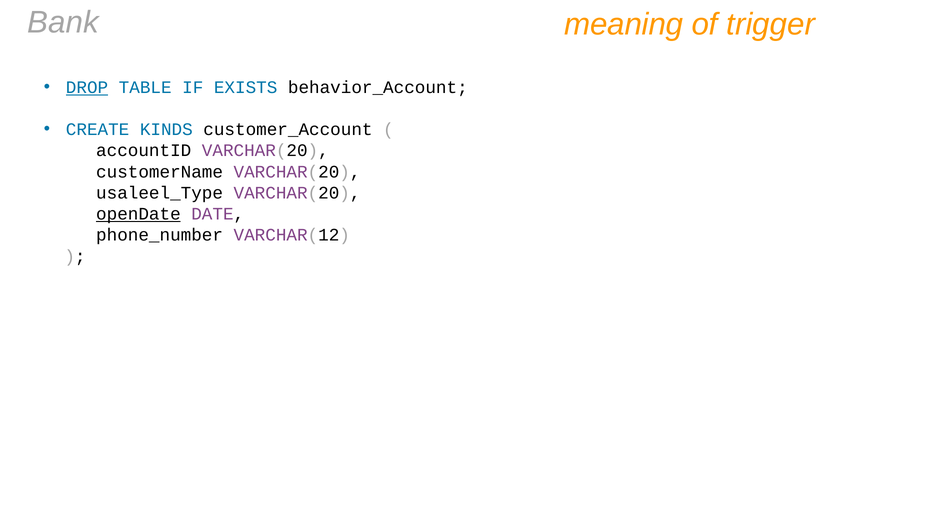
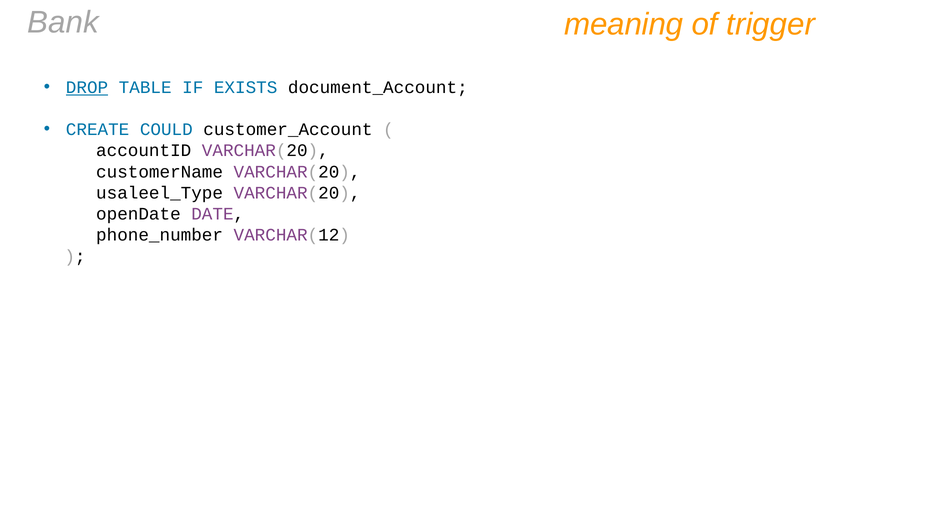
behavior_Account: behavior_Account -> document_Account (378, 87)
KINDS: KINDS -> COULD (166, 130)
openDate underline: present -> none (138, 214)
